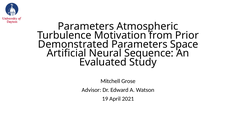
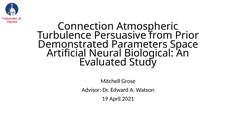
Parameters: Parameters -> Connection (86, 26)
Motivation: Motivation -> Persuasive (120, 35)
Sequence: Sequence -> Biological (149, 53)
